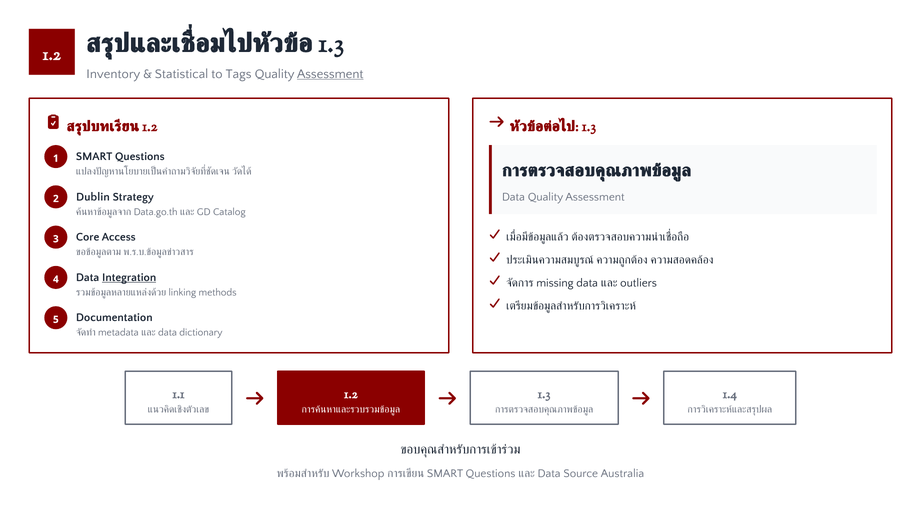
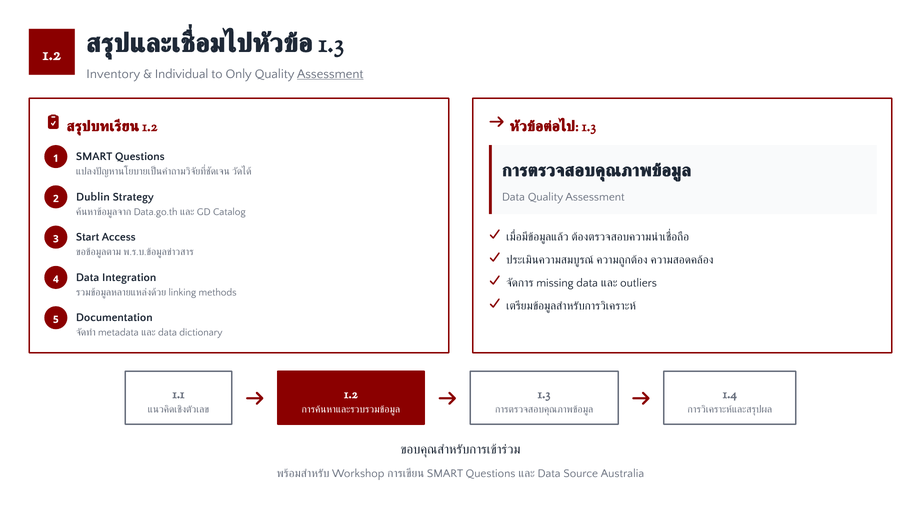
Statistical: Statistical -> Individual (182, 74)
Tags: Tags -> Only (239, 74)
Core: Core -> Start (88, 237)
Integration underline: present -> none (129, 277)
